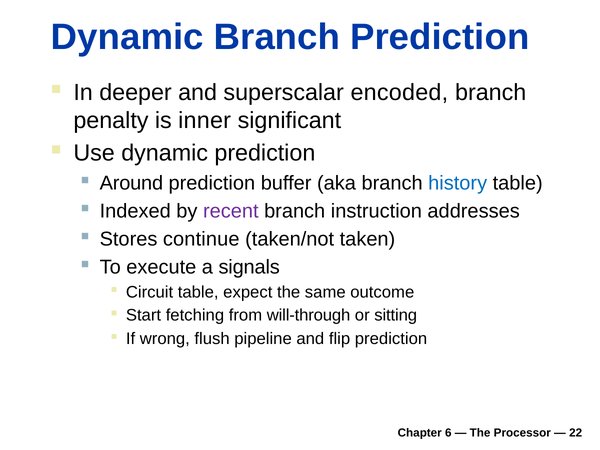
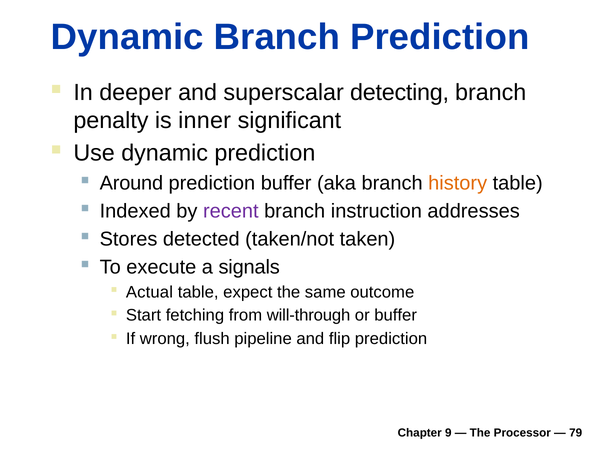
encoded: encoded -> detecting (400, 92)
history colour: blue -> orange (458, 183)
continue: continue -> detected (201, 239)
Circuit: Circuit -> Actual (149, 292)
or sitting: sitting -> buffer (396, 315)
6: 6 -> 9 (448, 433)
22: 22 -> 79 (576, 433)
